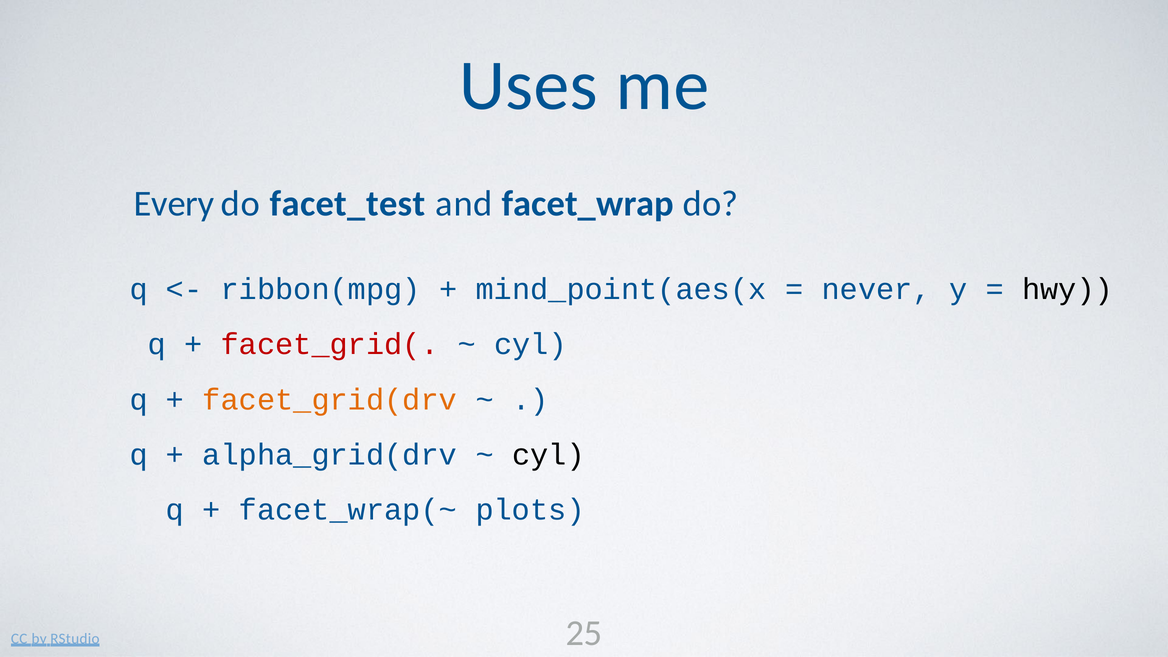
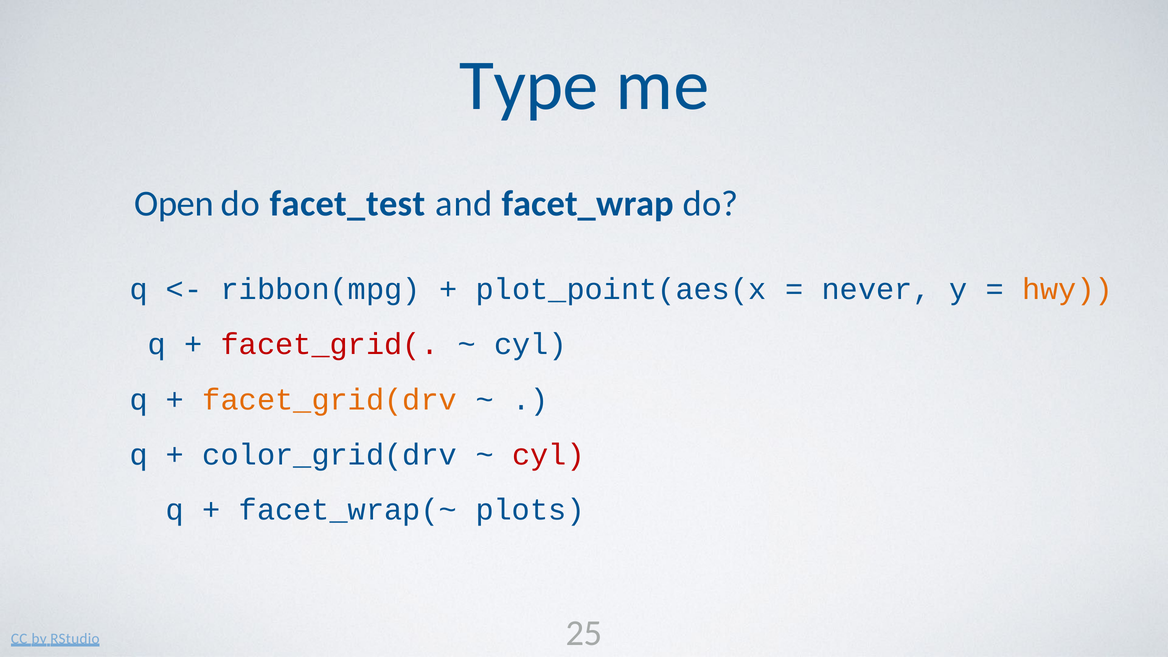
Uses: Uses -> Type (529, 86)
Every: Every -> Open (174, 204)
mind_point(aes(x: mind_point(aes(x -> plot_point(aes(x (621, 289)
hwy colour: black -> orange (1068, 289)
alpha_grid(drv: alpha_grid(drv -> color_grid(drv (330, 455)
cyl colour: black -> red (548, 455)
